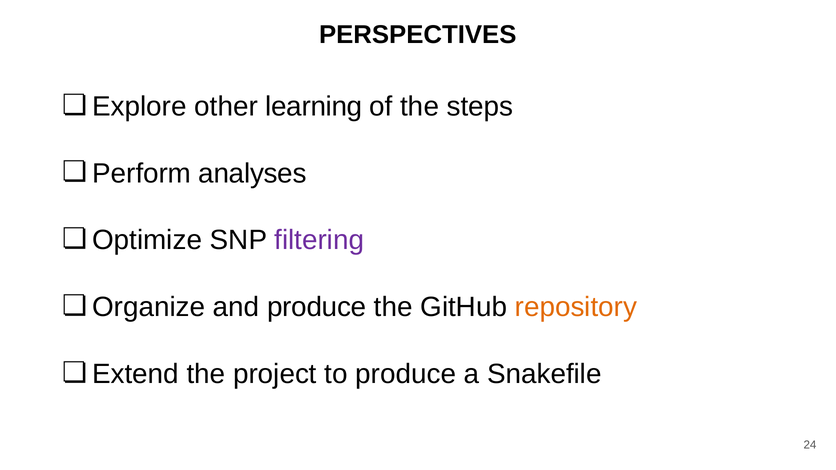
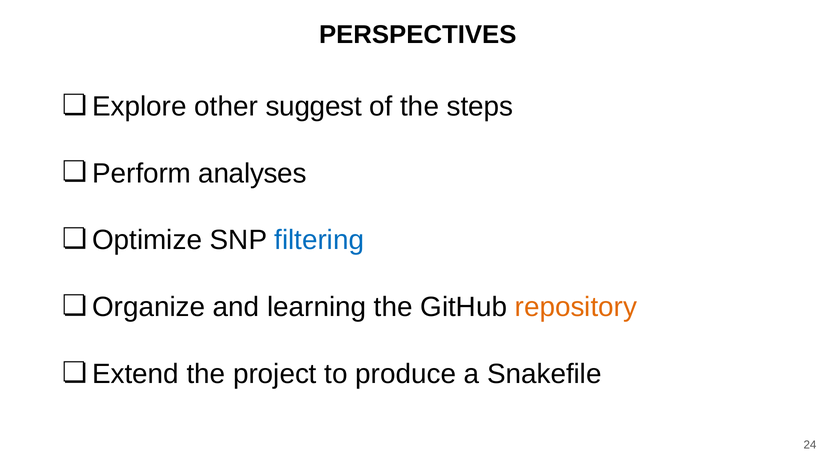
learning: learning -> suggest (314, 107)
filtering colour: purple -> blue (319, 240)
and produce: produce -> learning (317, 307)
